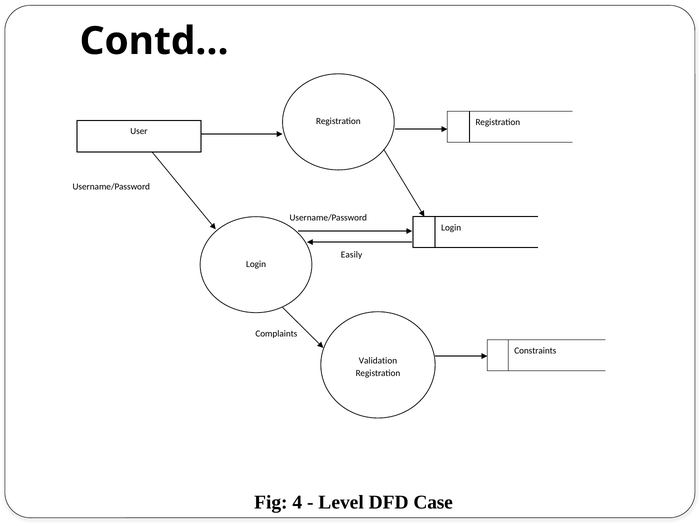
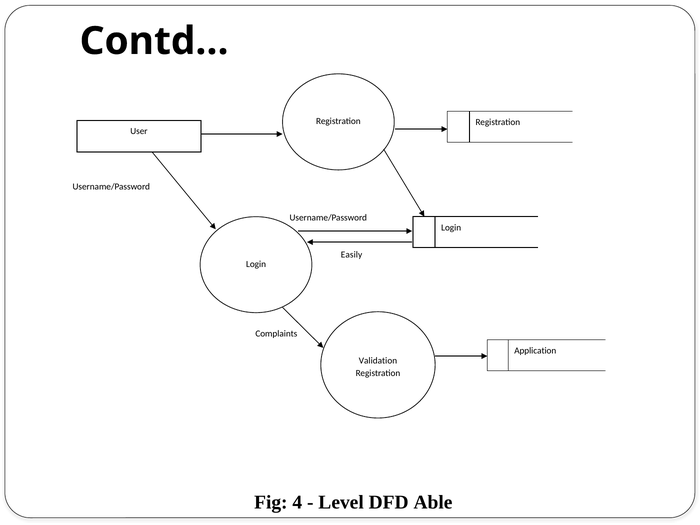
Constraints: Constraints -> Application (535, 351)
Case: Case -> Able (433, 502)
